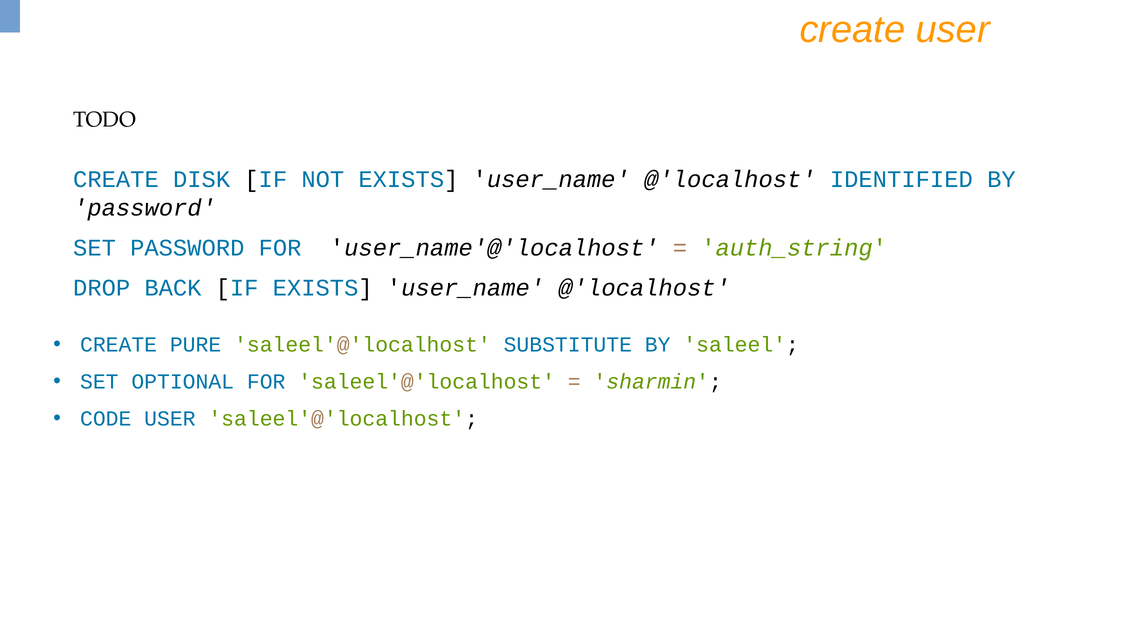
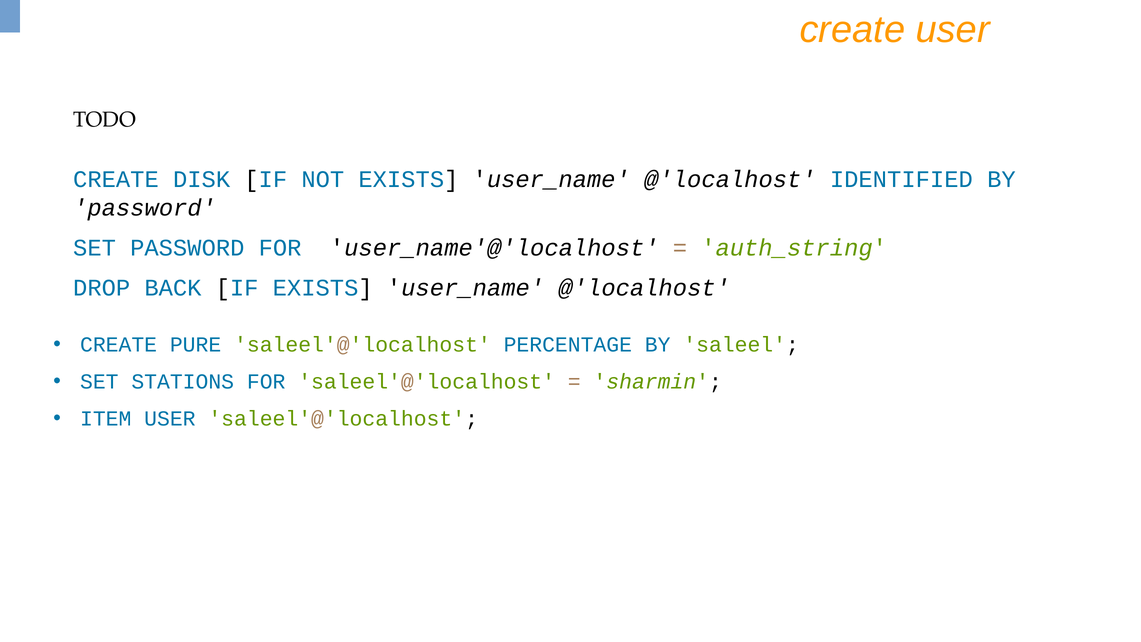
SUBSTITUTE: SUBSTITUTE -> PERCENTAGE (568, 345)
OPTIONAL: OPTIONAL -> STATIONS (183, 382)
CODE: CODE -> ITEM (106, 419)
